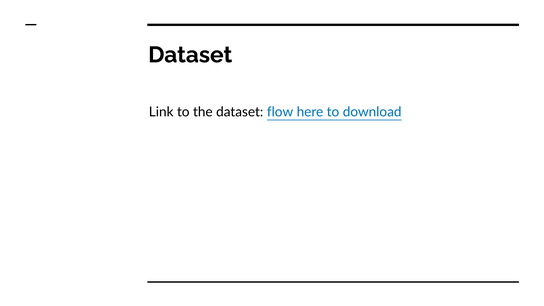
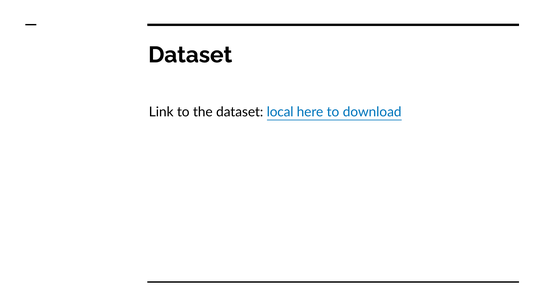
flow: flow -> local (280, 112)
